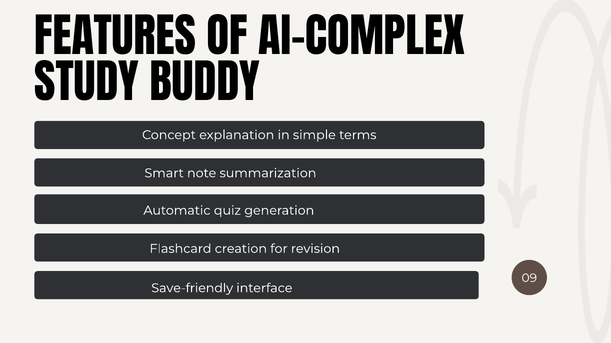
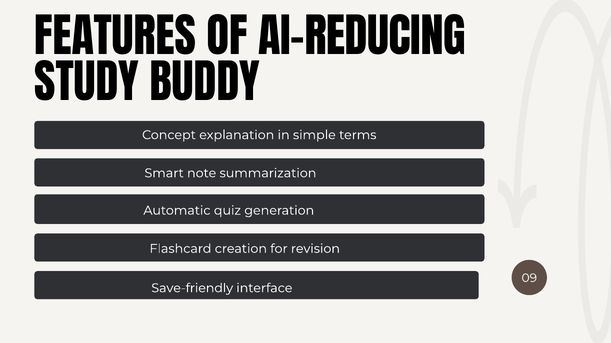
AI-COMPLEX: AI-COMPLEX -> AI-REDUCING (362, 39)
